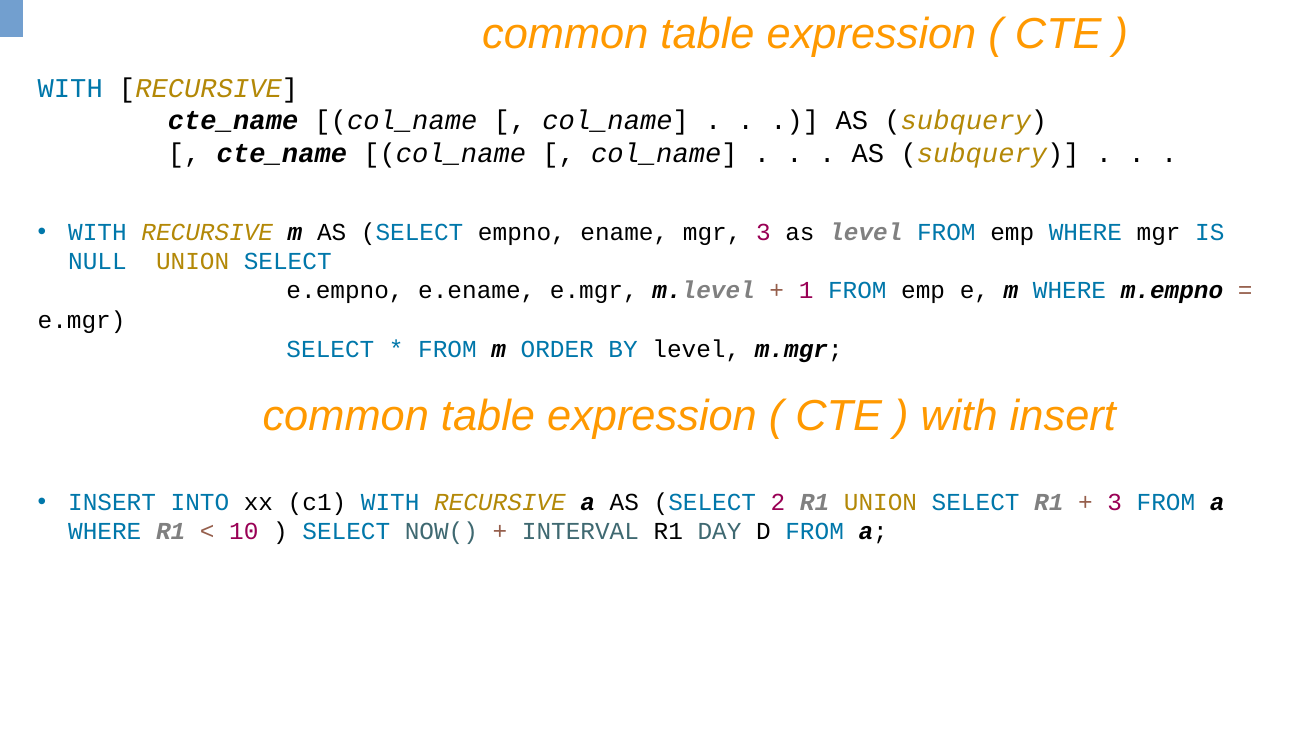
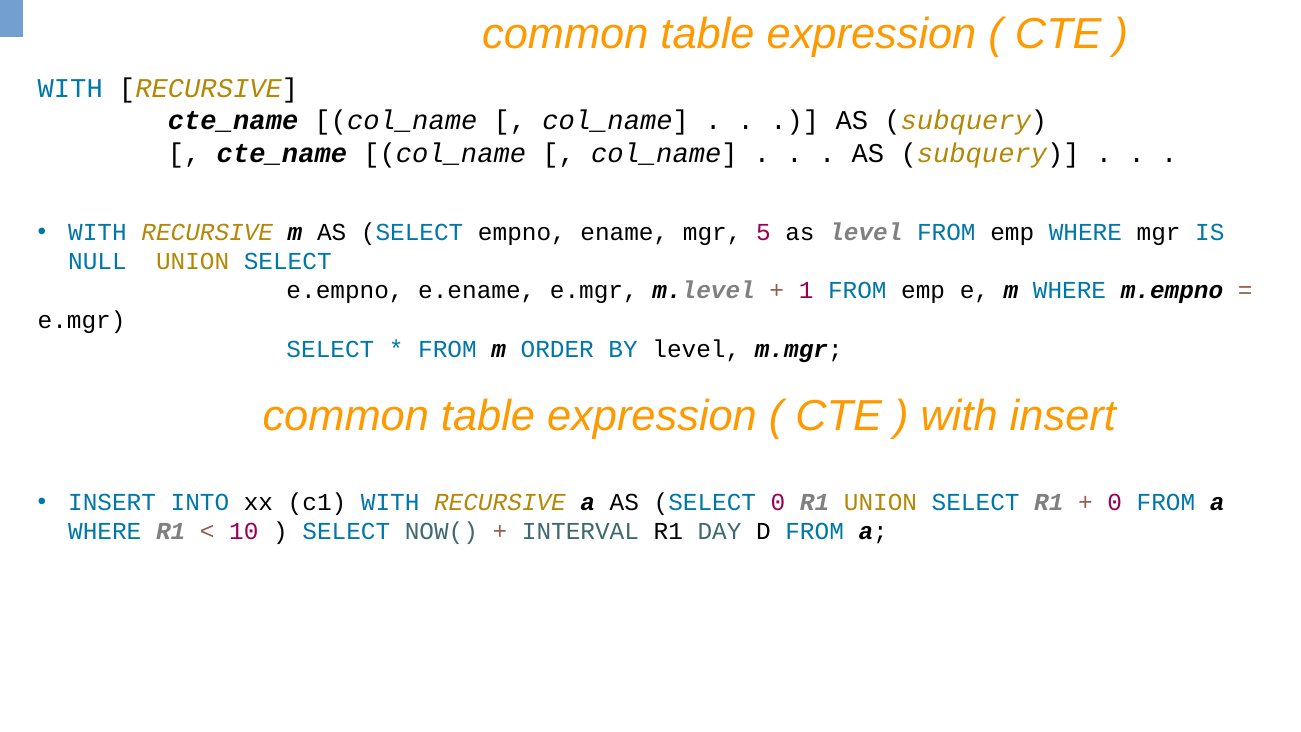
mgr 3: 3 -> 5 (763, 232)
SELECT 2: 2 -> 0 (778, 502)
3: 3 -> 0 (1115, 502)
